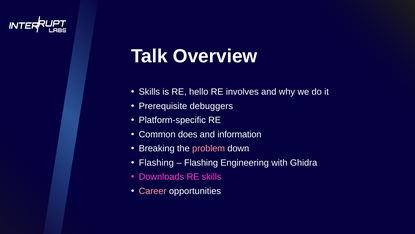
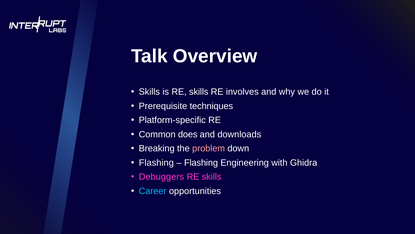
is RE hello: hello -> skills (199, 92)
debuggers: debuggers -> techniques (211, 106)
information: information -> downloads (239, 134)
Downloads: Downloads -> Debuggers (161, 176)
Career colour: pink -> light blue (153, 191)
